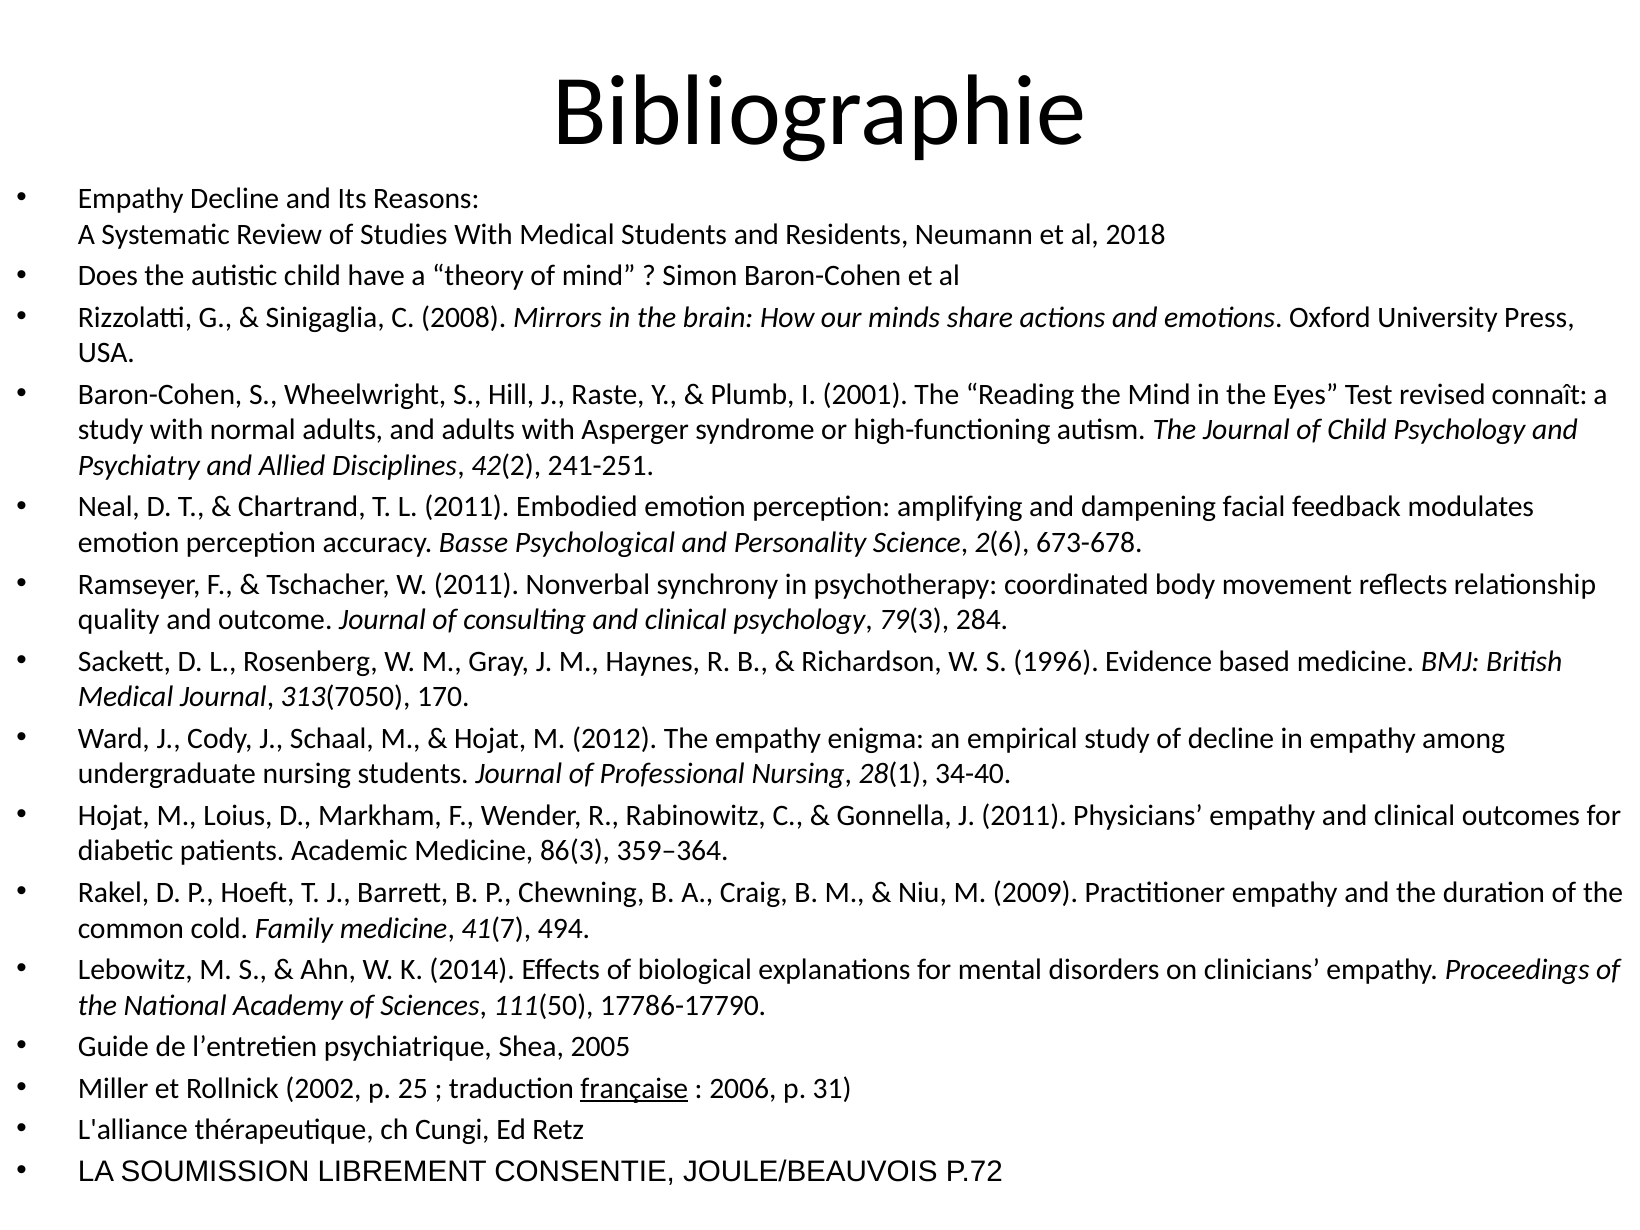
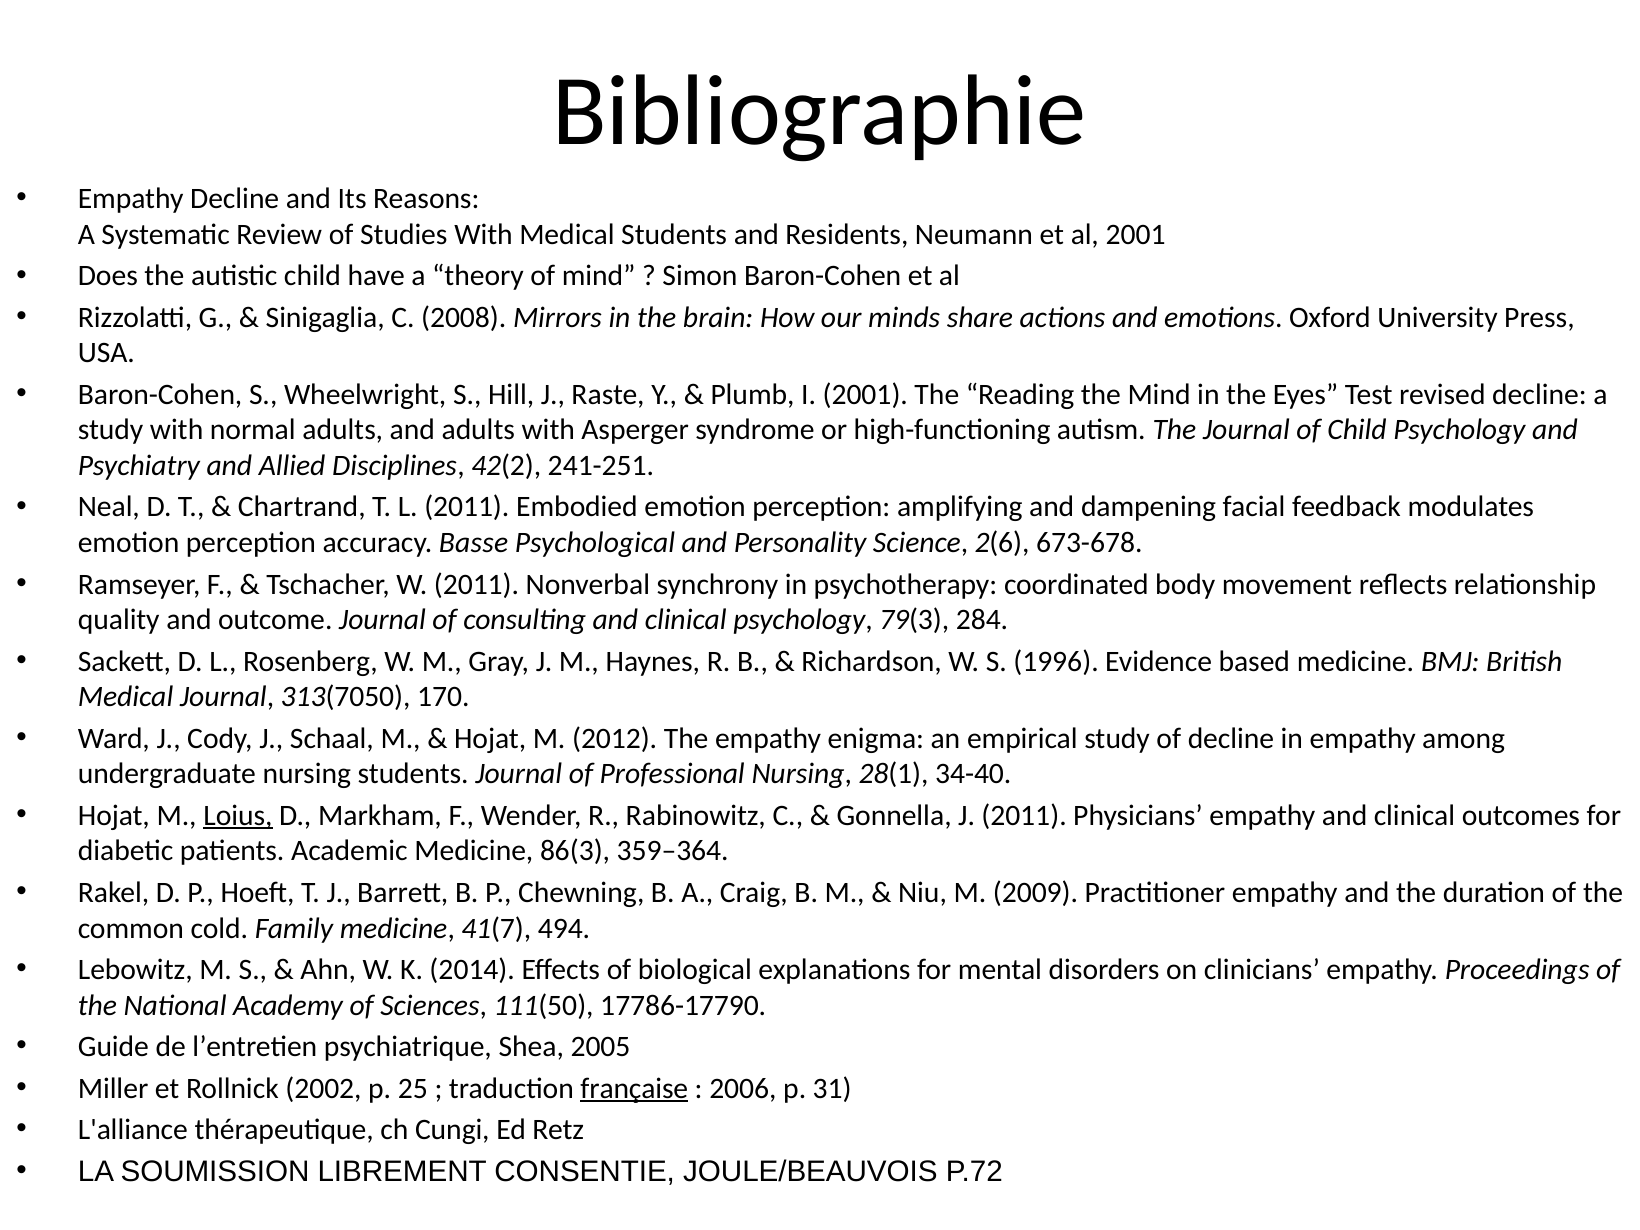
al 2018: 2018 -> 2001 (1136, 234)
revised connaît: connaît -> decline (1540, 395)
Loius underline: none -> present (238, 816)
